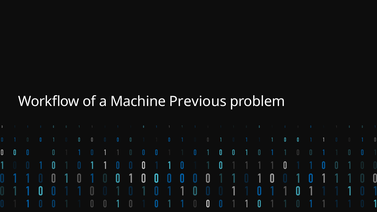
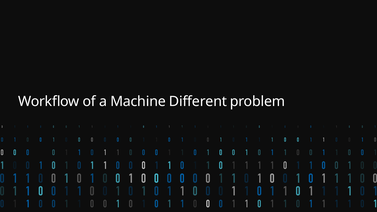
Previous: Previous -> Different (198, 102)
